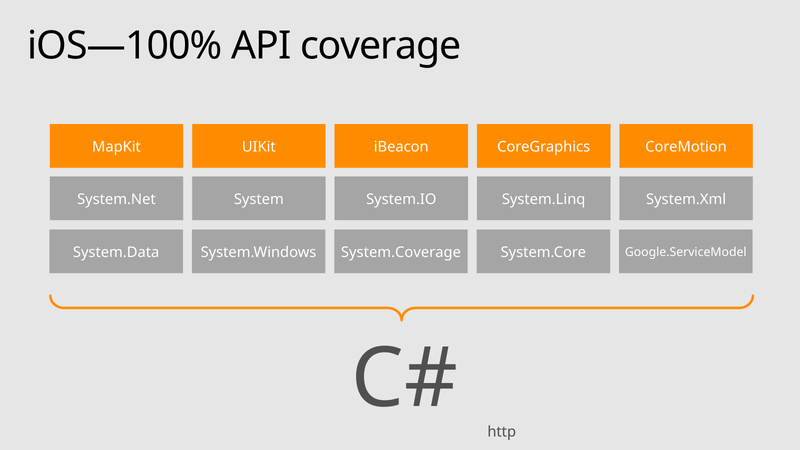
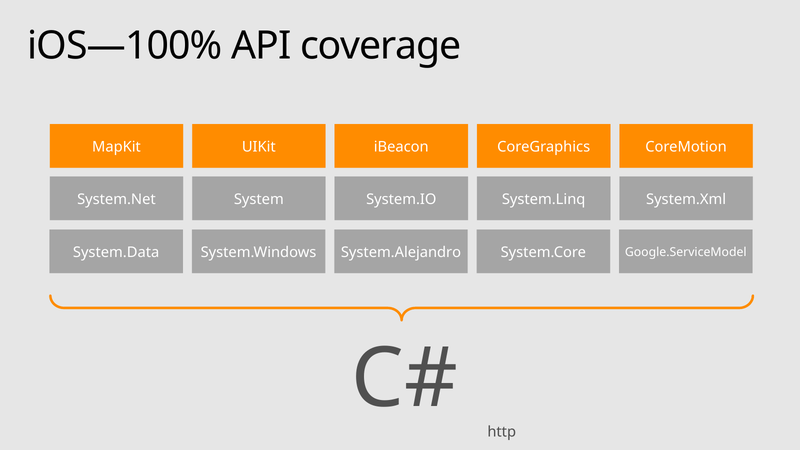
System.Coverage: System.Coverage -> System.Alejandro (401, 252)
